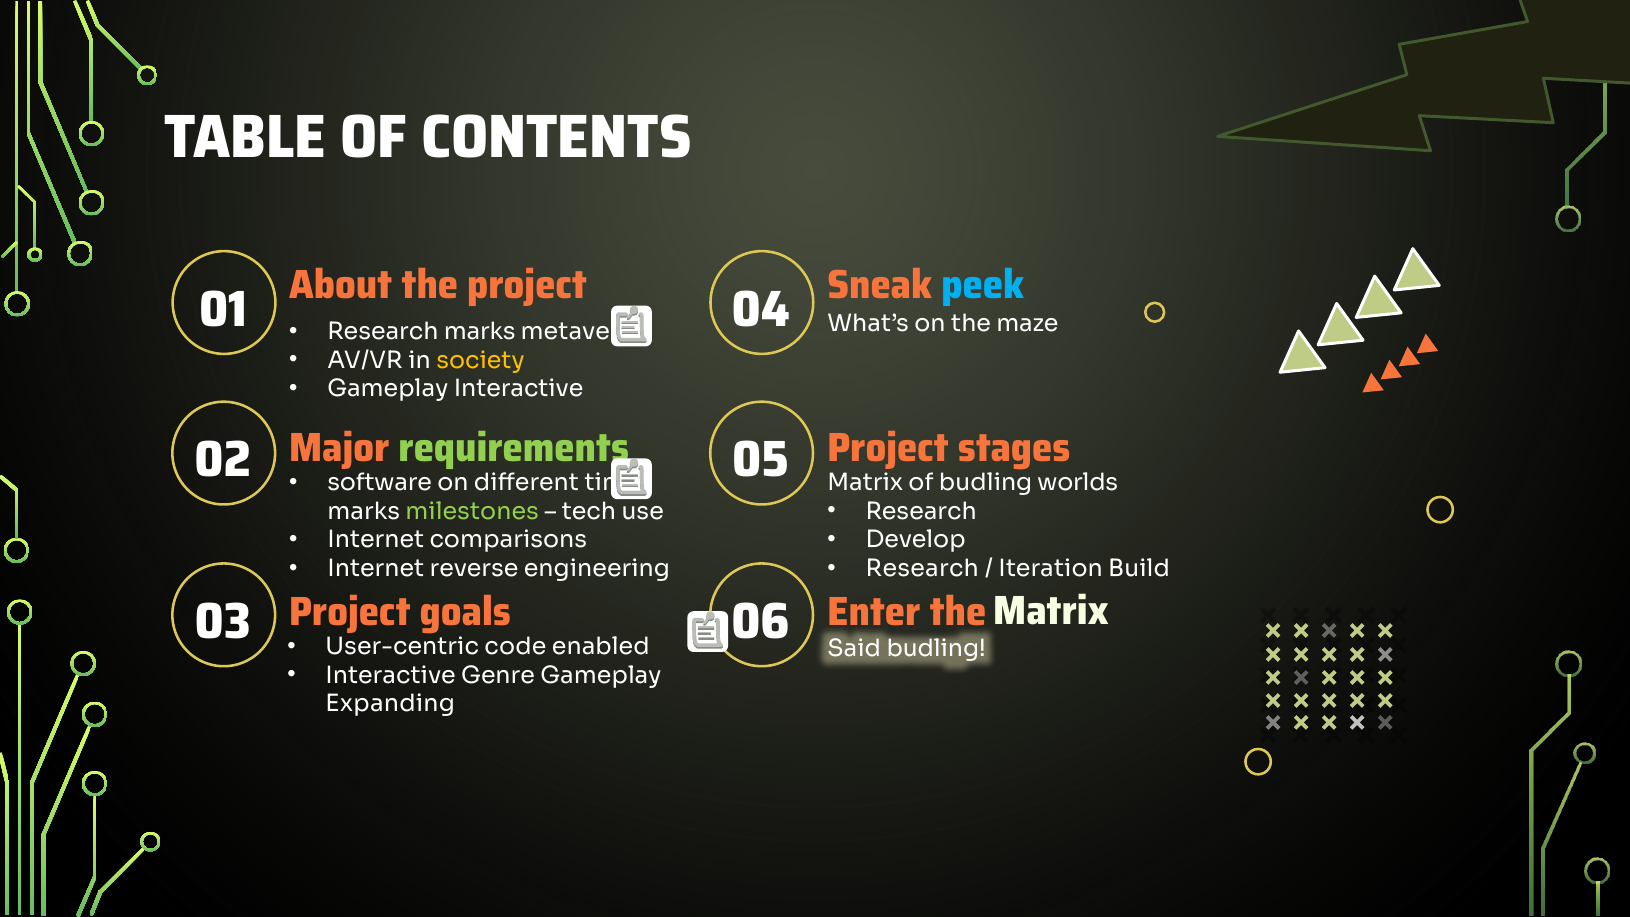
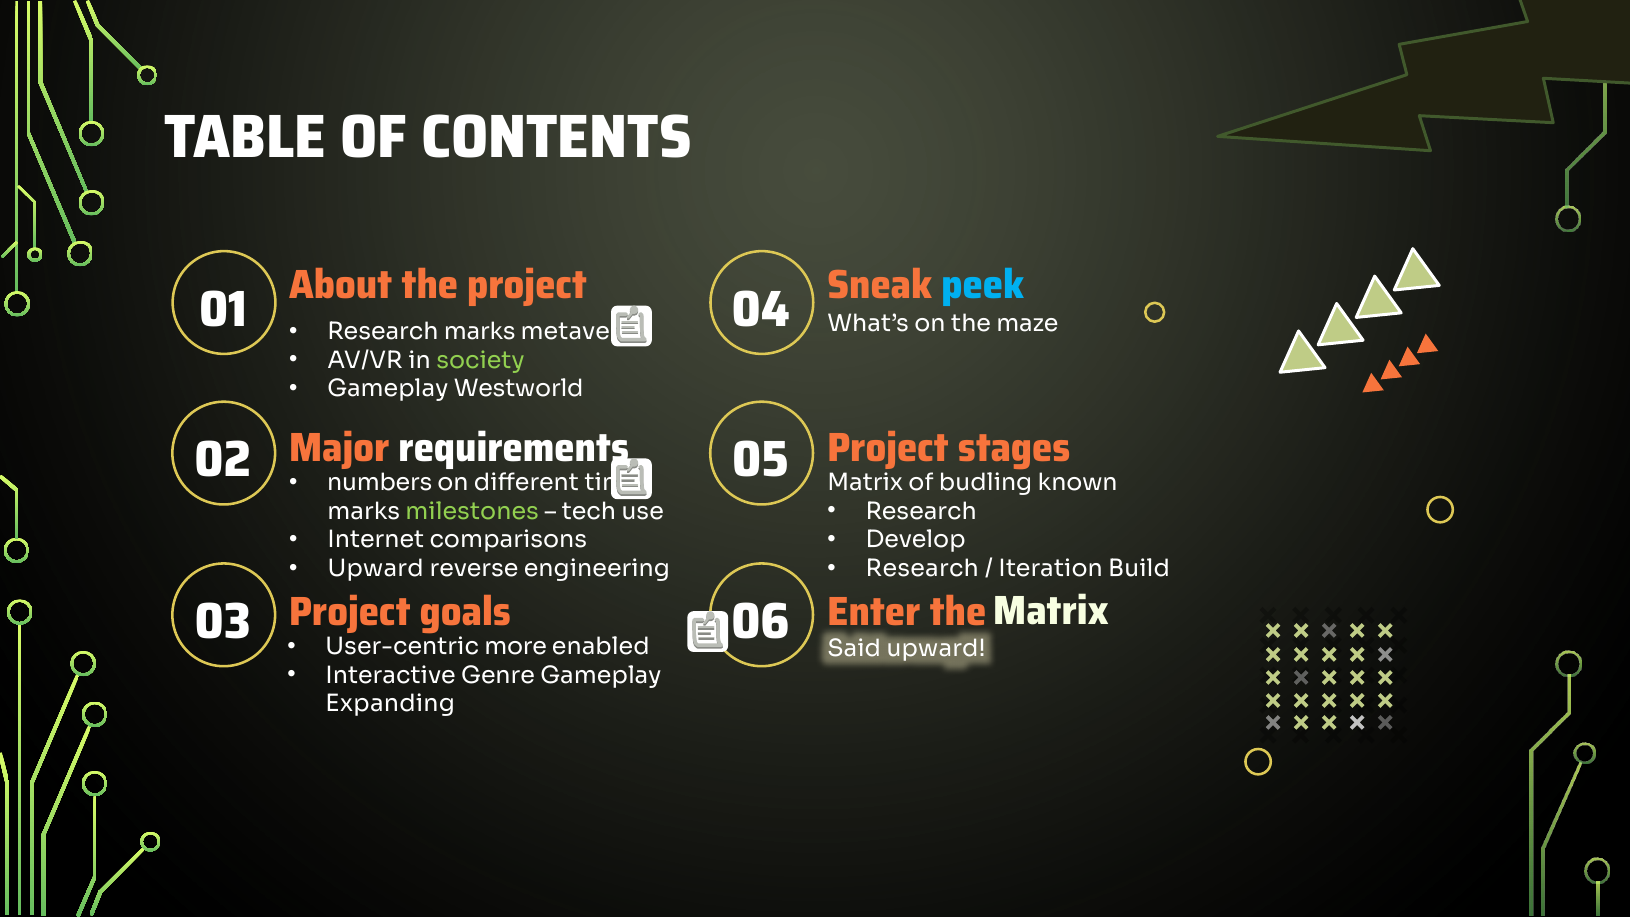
society colour: yellow -> light green (480, 360)
Gameplay Interactive: Interactive -> Westworld (519, 389)
requirements colour: light green -> white (514, 448)
software: software -> numbers (380, 483)
worlds: worlds -> known (1078, 483)
Internet: Internet -> Upward (376, 568)
code: code -> more (516, 647)
Said budling: budling -> upward (936, 649)
